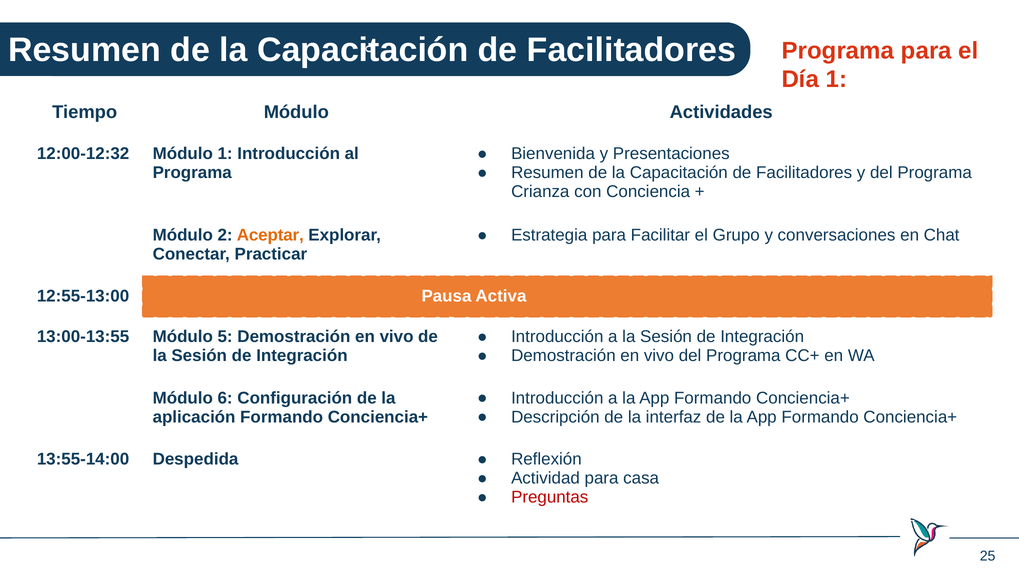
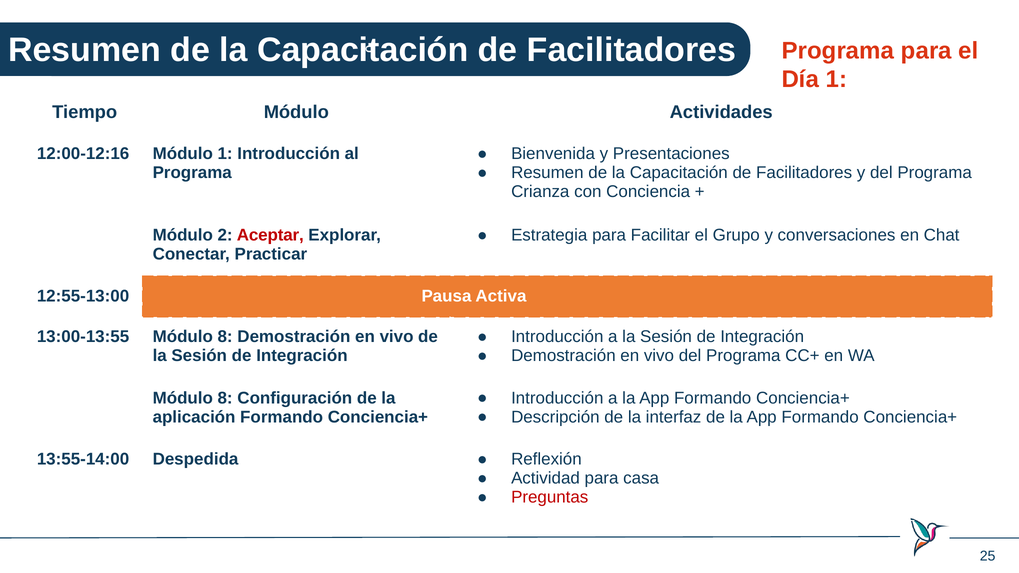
12:00-12:32: 12:00-12:32 -> 12:00-12:16 (83, 154)
Aceptar colour: orange -> red (270, 235)
13:00-13:55 Módulo 5: 5 -> 8 (225, 337)
6: 6 -> 8 (225, 398)
